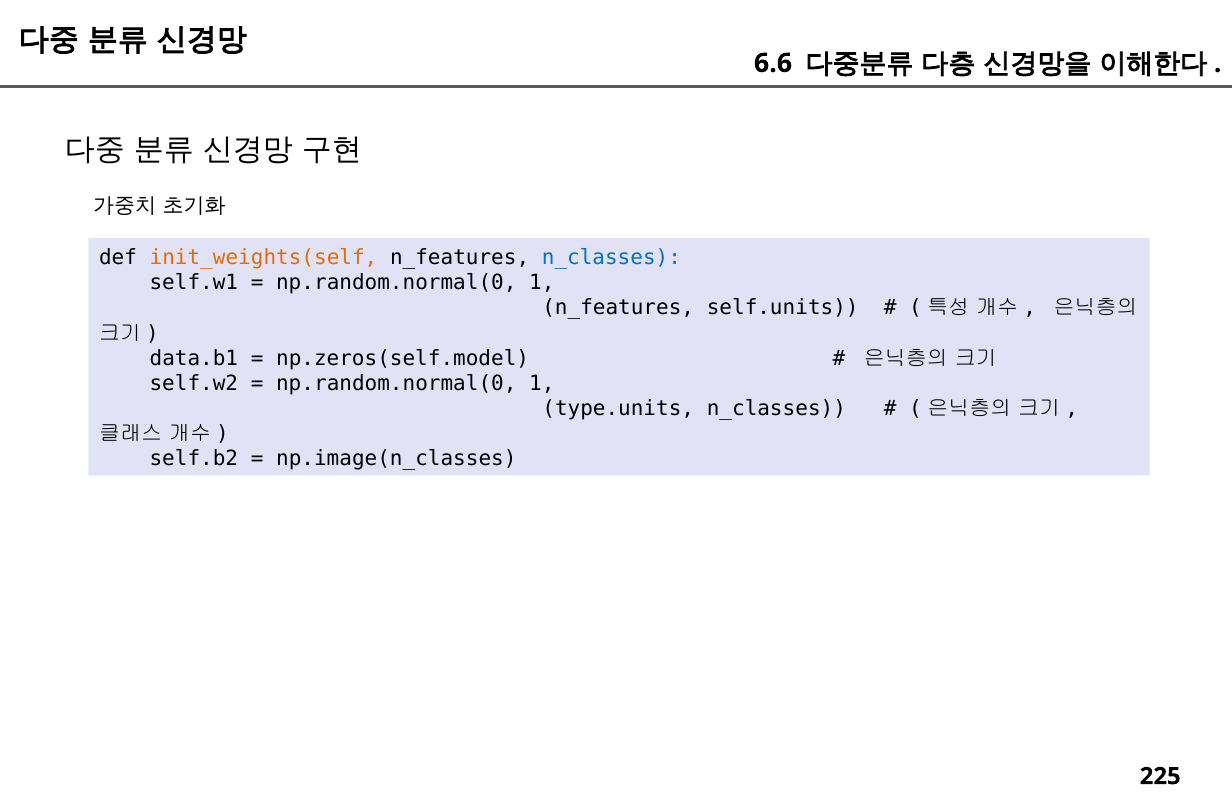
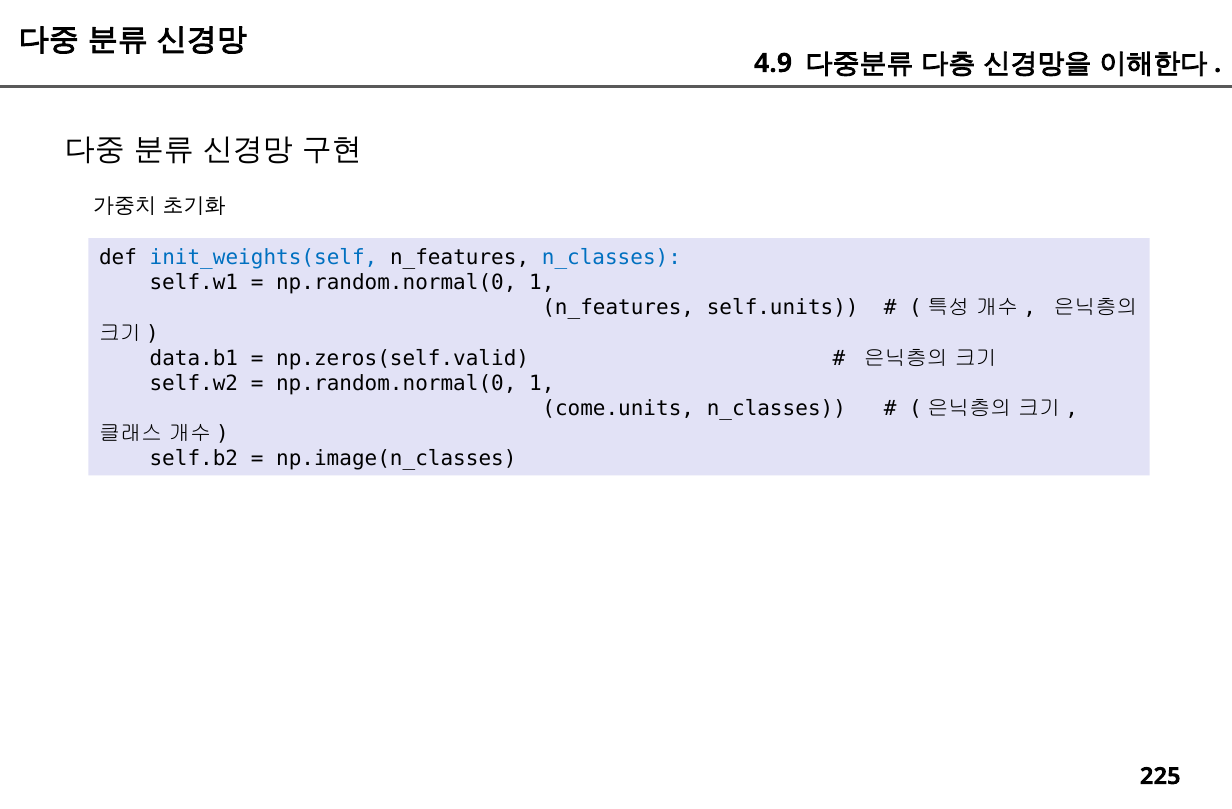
6.6: 6.6 -> 4.9 (773, 63)
init_weights(self colour: orange -> blue (263, 258)
np.zeros(self.model: np.zeros(self.model -> np.zeros(self.valid (403, 358)
type.units: type.units -> come.units (618, 409)
